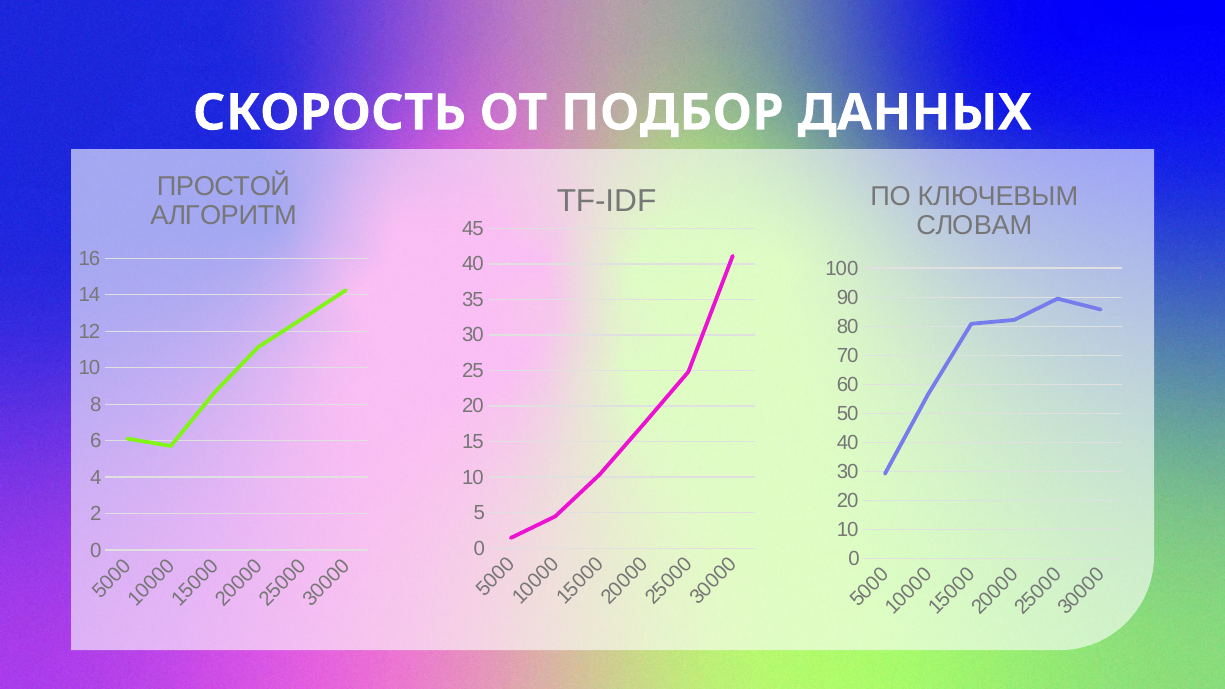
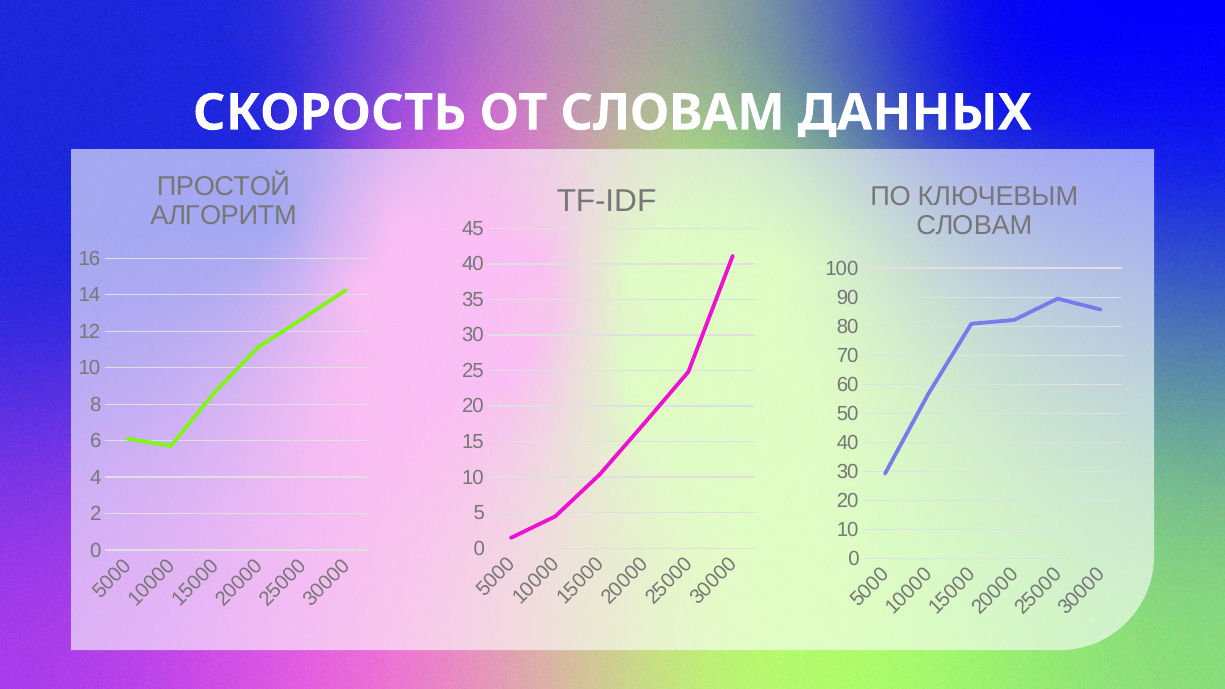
ОТ ПОДБОР: ПОДБОР -> СЛОВАМ (673, 113)
